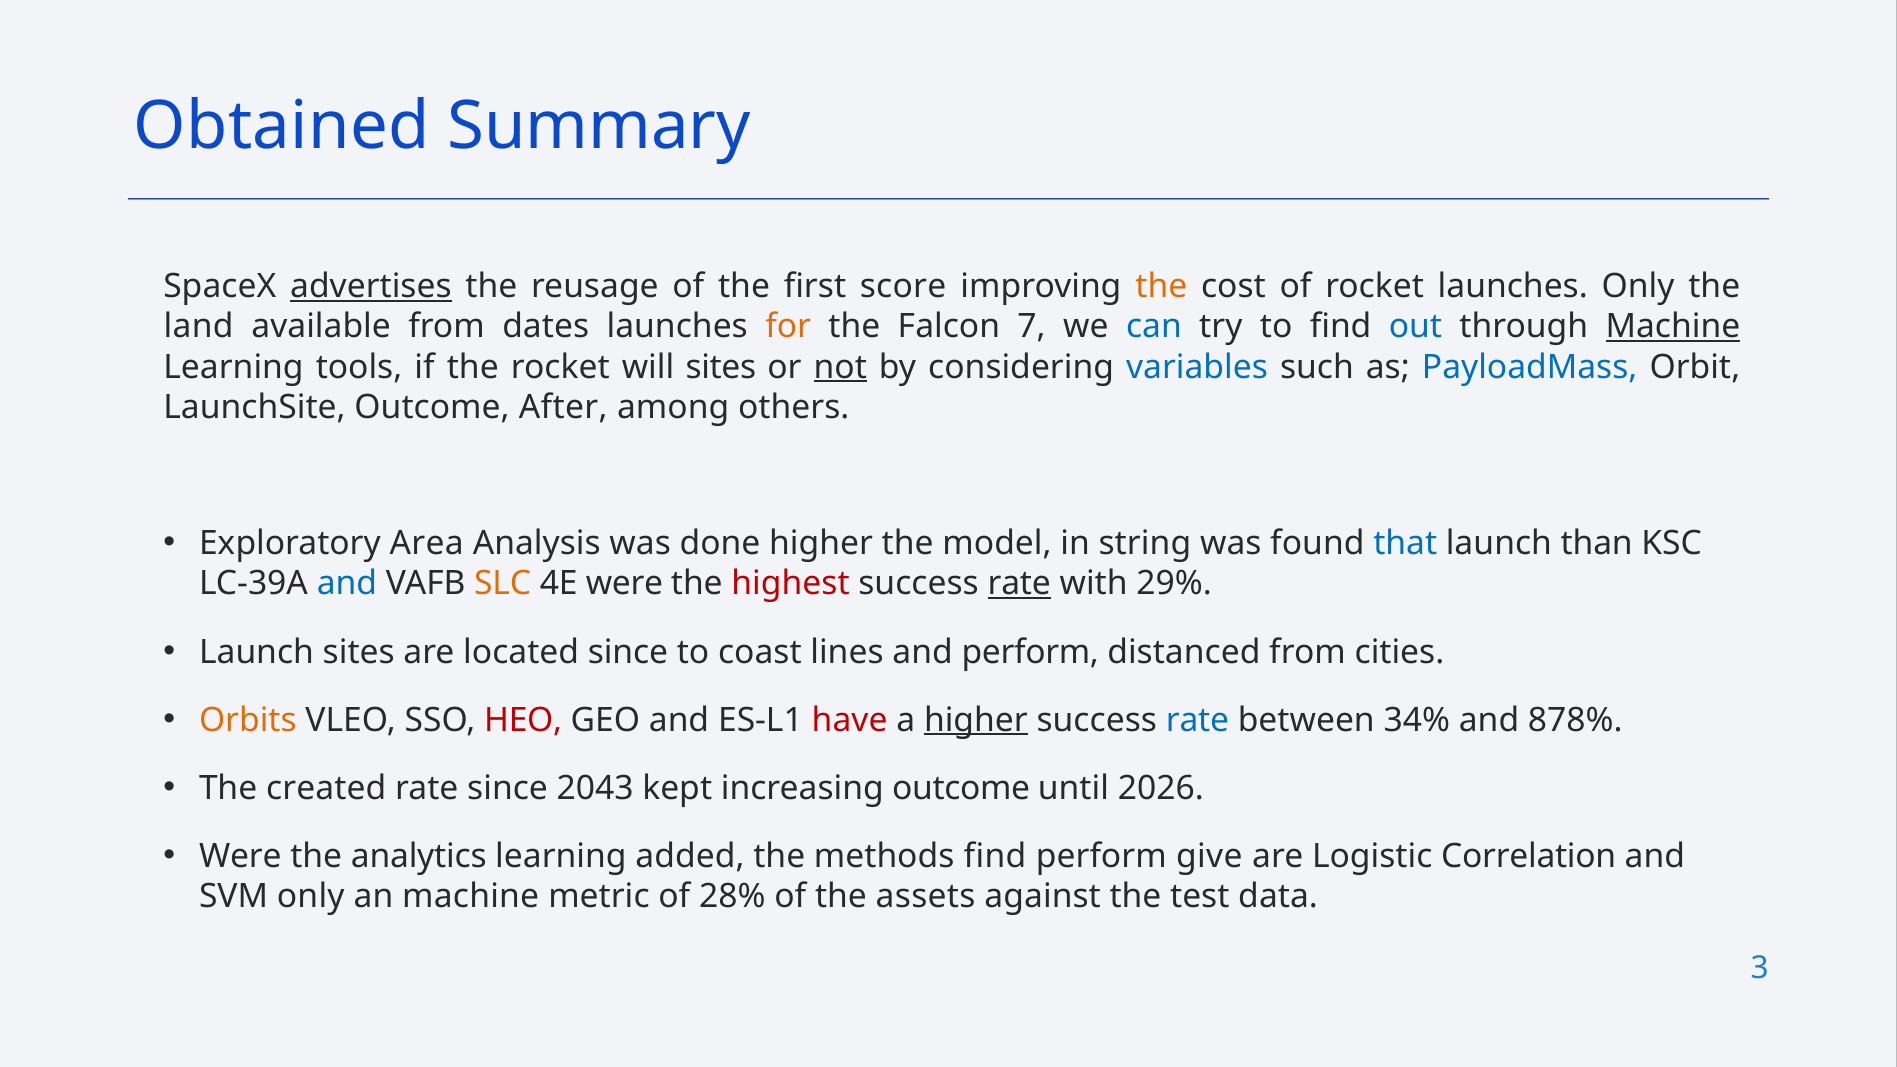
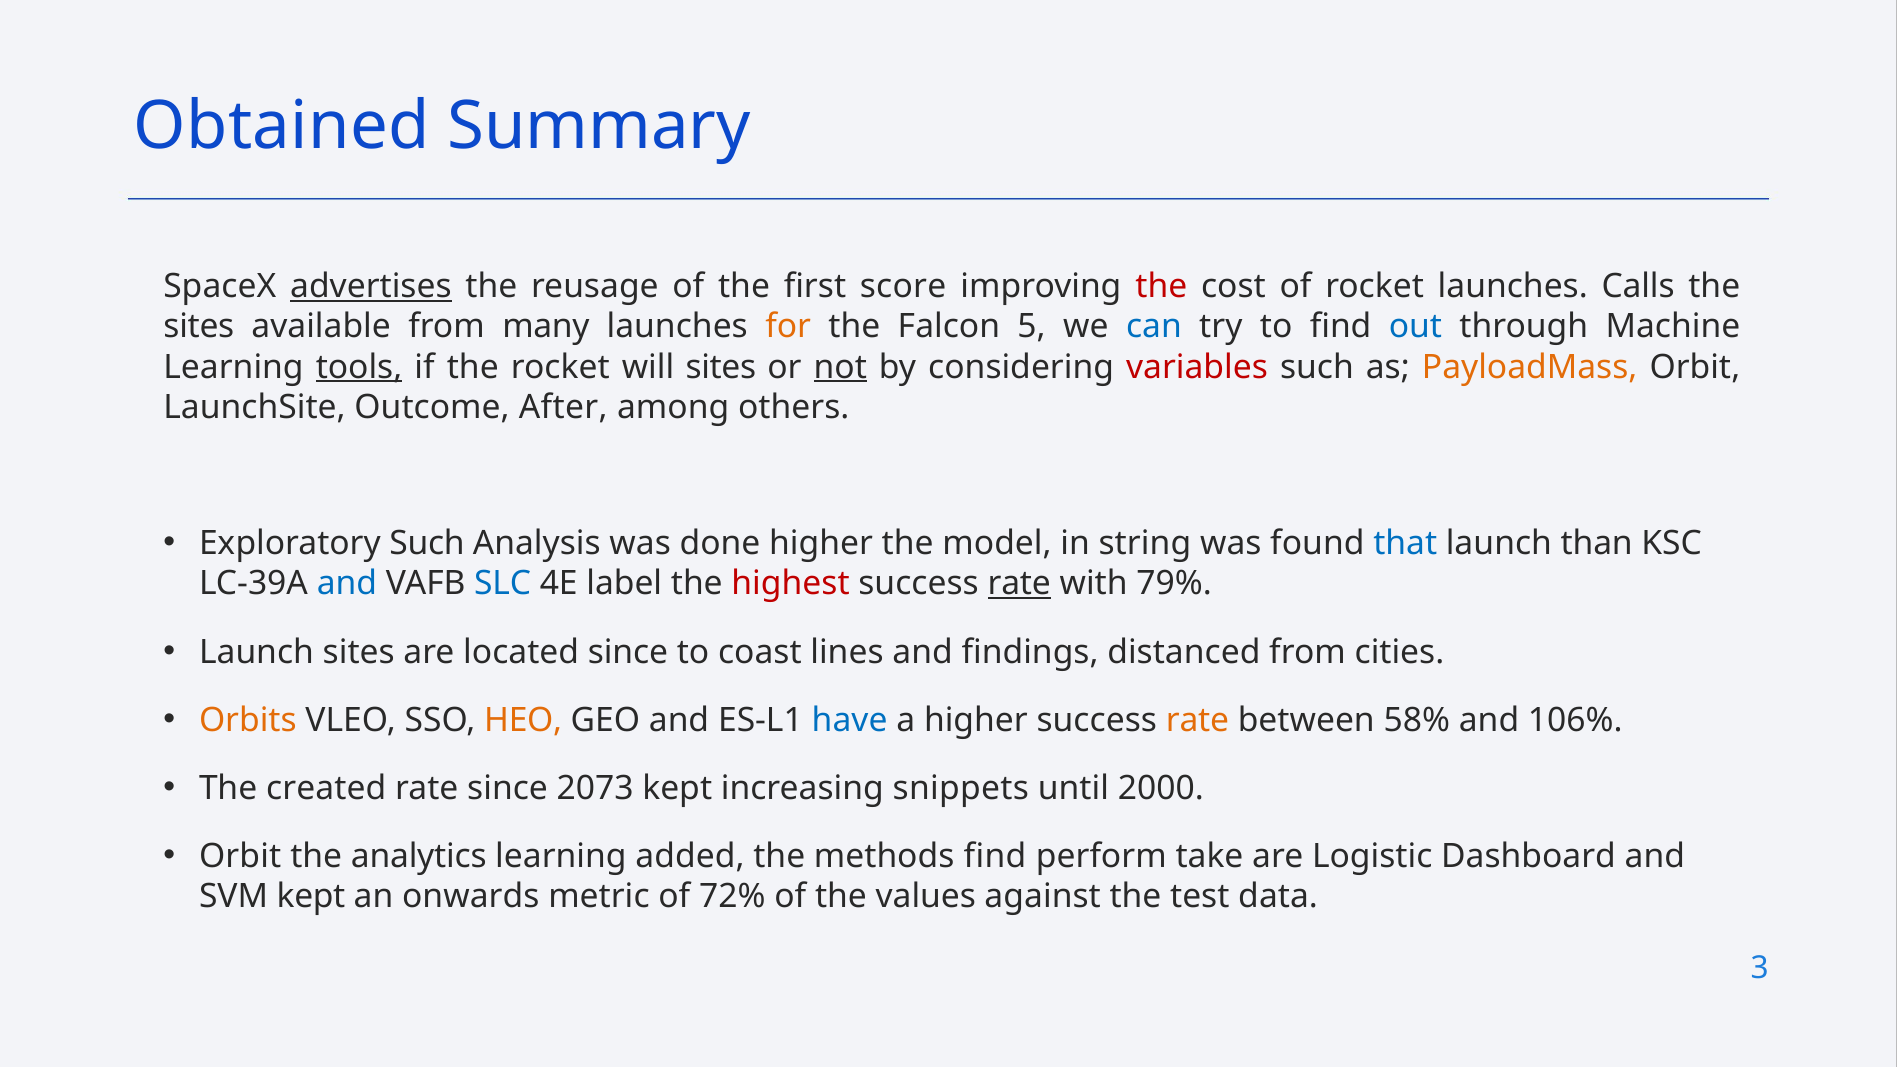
the colour: orange -> red (1161, 286)
launches Only: Only -> Calls (1638, 286)
land: land -> sites (199, 327)
dates: dates -> many (546, 327)
7: 7 -> 5 (1032, 327)
Machine underline: present -> none (1673, 327)
tools underline: none -> present (359, 367)
variables colour: blue -> red (1197, 367)
PayloadMass colour: blue -> orange (1530, 367)
Exploratory Area: Area -> Such (427, 544)
SLC colour: orange -> blue (503, 584)
4E were: were -> label (624, 584)
29%: 29% -> 79% (1174, 584)
and perform: perform -> findings (1030, 652)
HEO colour: red -> orange (523, 720)
have colour: red -> blue (850, 720)
higher underline: present -> none (976, 720)
rate colour: blue -> orange (1197, 720)
34%: 34% -> 58% (1417, 720)
878%: 878% -> 106% (1575, 720)
2043: 2043 -> 2073 (595, 788)
increasing outcome: outcome -> snippets (961, 788)
2026: 2026 -> 2000 (1161, 788)
Were: Were -> Orbit (240, 856)
give: give -> take (1209, 856)
Correlation: Correlation -> Dashboard (1529, 856)
SVM only: only -> kept (311, 897)
an machine: machine -> onwards (471, 897)
28%: 28% -> 72% (732, 897)
assets: assets -> values (926, 897)
